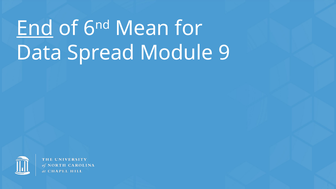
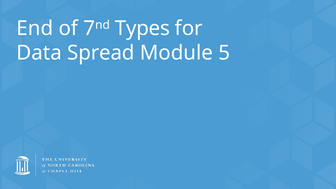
End underline: present -> none (35, 28)
6: 6 -> 7 (89, 28)
Mean: Mean -> Types (142, 28)
9: 9 -> 5 (224, 53)
